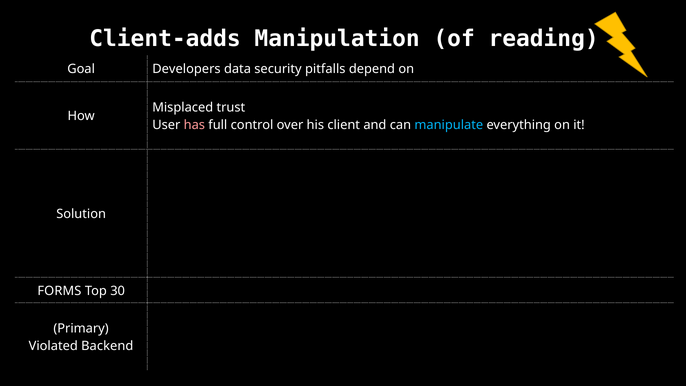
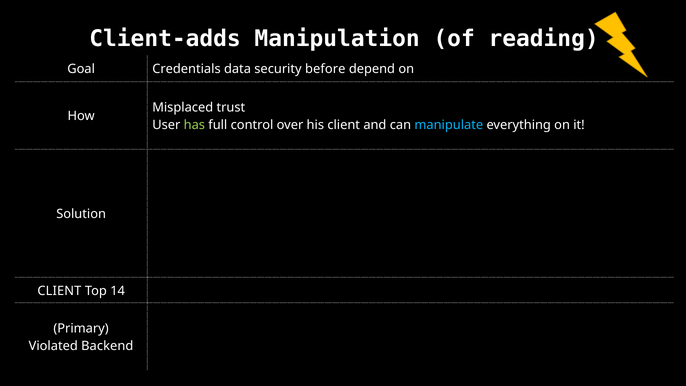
Developers: Developers -> Credentials (186, 69)
pitfalls: pitfalls -> before (325, 69)
has colour: pink -> light green (194, 125)
FORMS: FORMS -> CLIENT (59, 291)
30: 30 -> 14 (118, 291)
